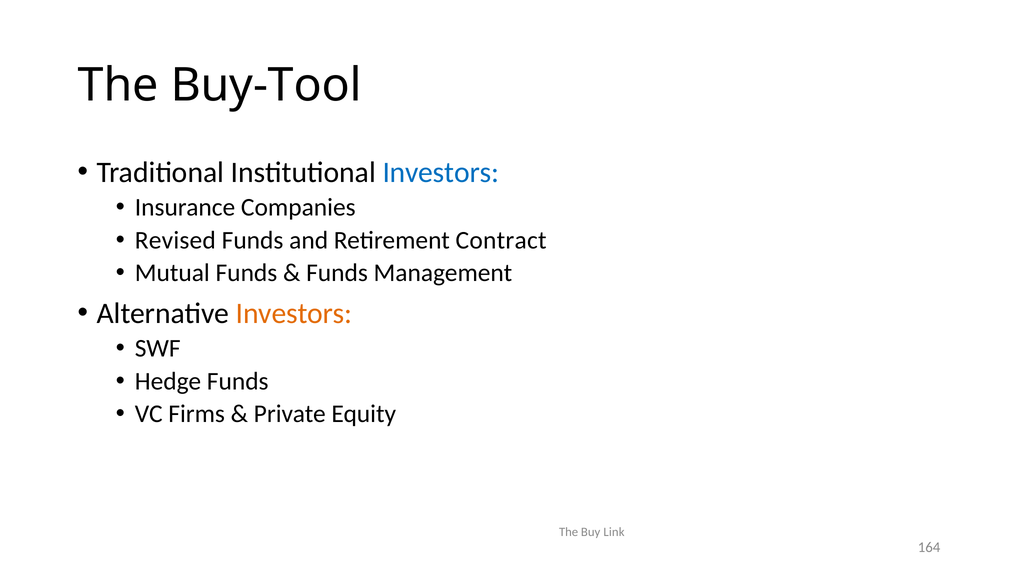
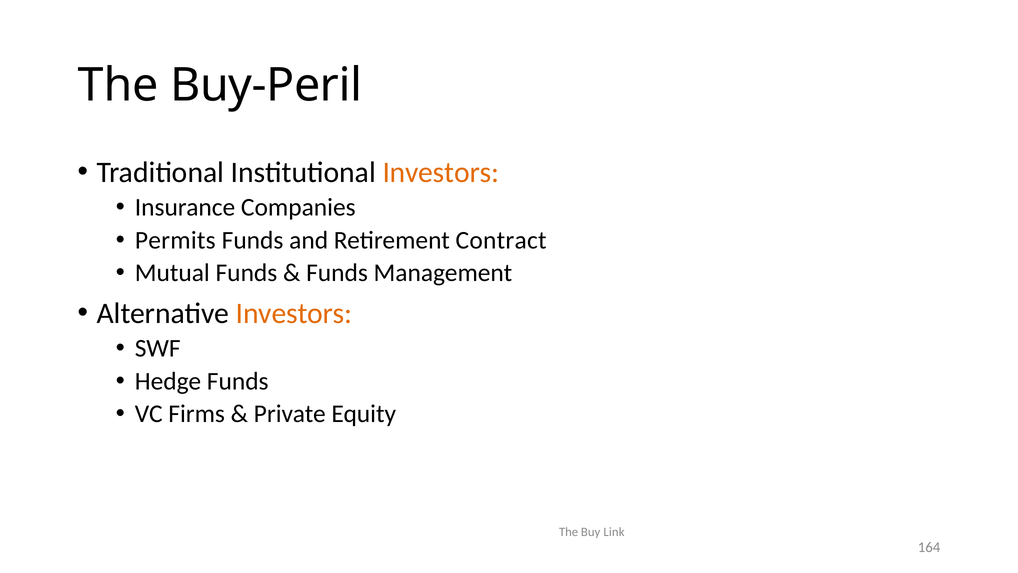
Buy-Tool: Buy-Tool -> Buy-Peril (266, 86)
Investors colour: blue -> orange (441, 172)
Revised: Revised -> Permits (175, 240)
